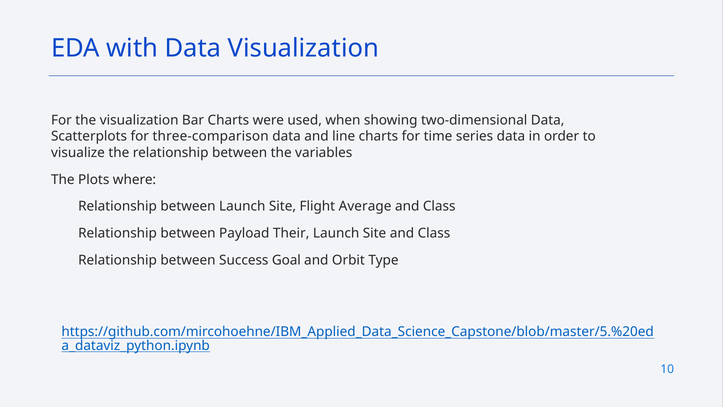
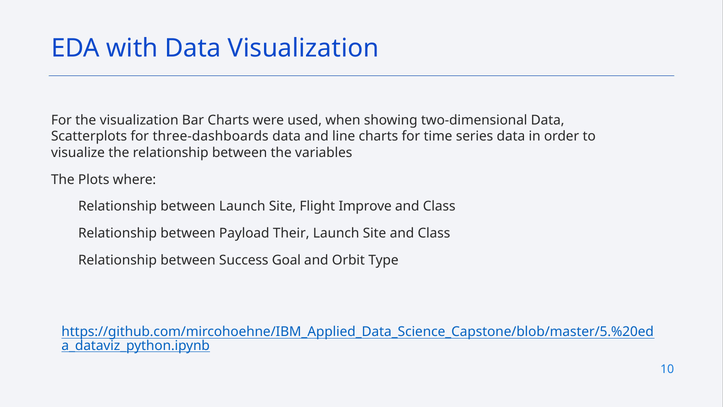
three-comparison: three-comparison -> three-dashboards (211, 136)
Average: Average -> Improve (365, 206)
